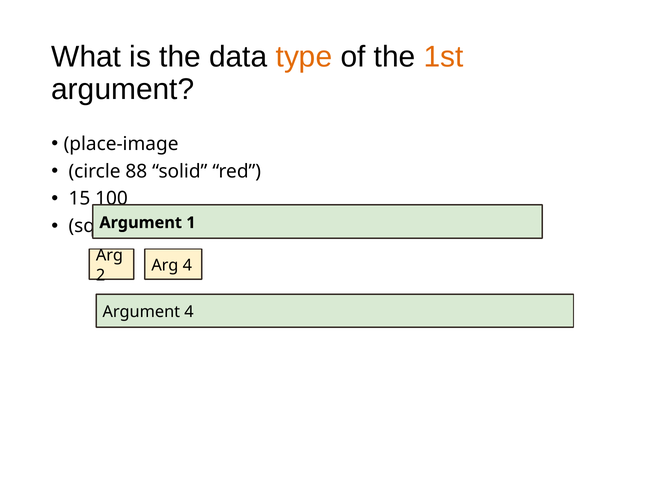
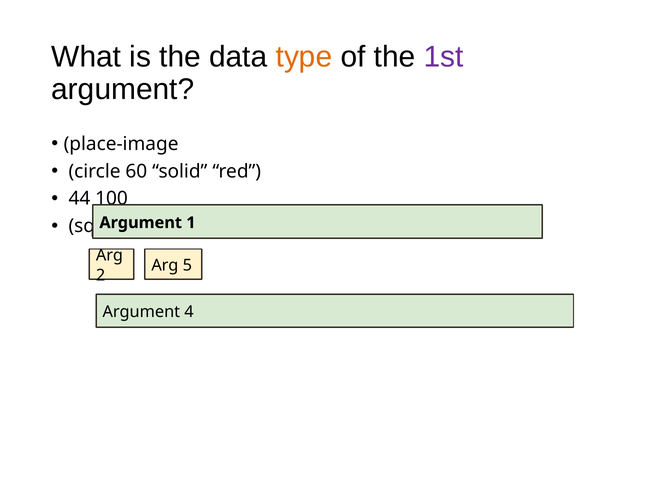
1st colour: orange -> purple (444, 57)
88: 88 -> 60 (136, 171)
15: 15 -> 44 (79, 199)
Arg 4: 4 -> 5 (187, 265)
